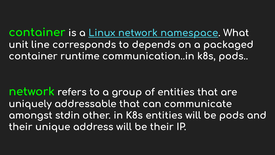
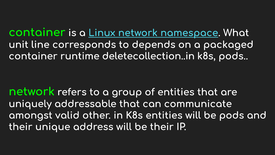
communication..in: communication..in -> deletecollection..in (148, 56)
stdin: stdin -> valid (67, 115)
